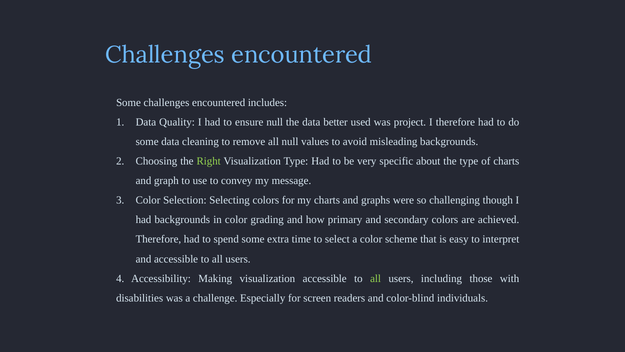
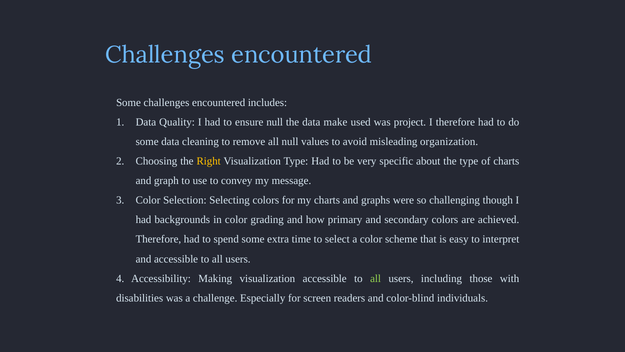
better: better -> make (335, 122)
misleading backgrounds: backgrounds -> organization (449, 141)
Right colour: light green -> yellow (209, 161)
